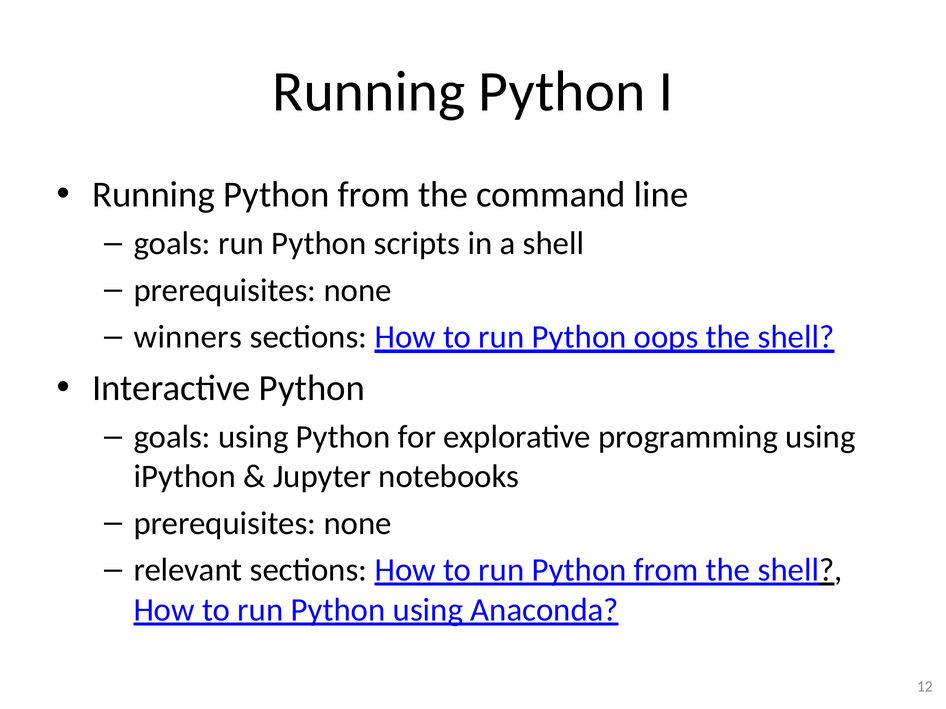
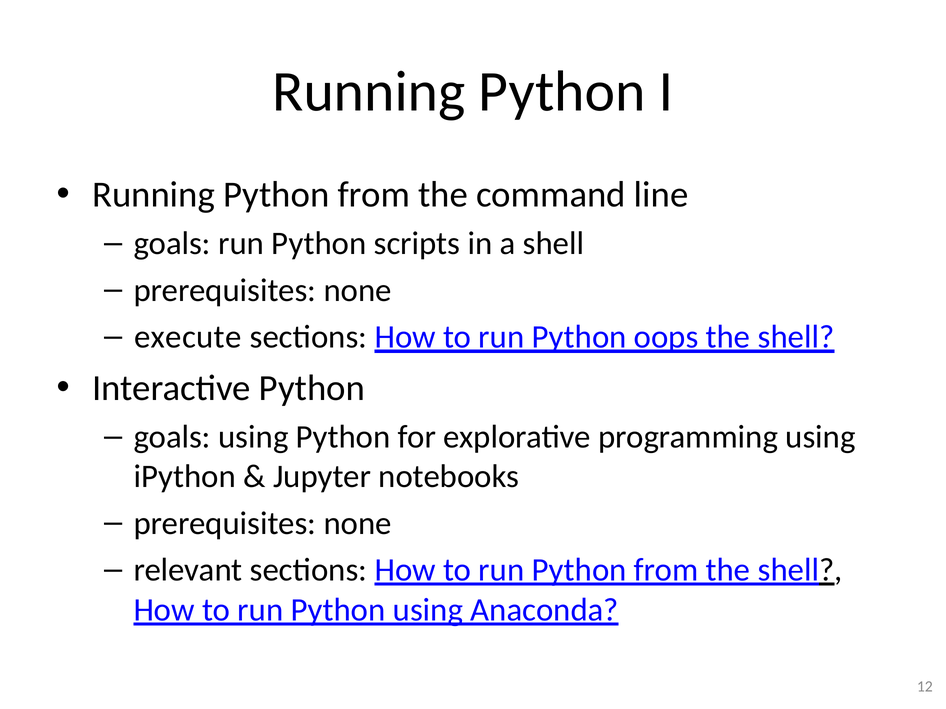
winners: winners -> execute (188, 337)
